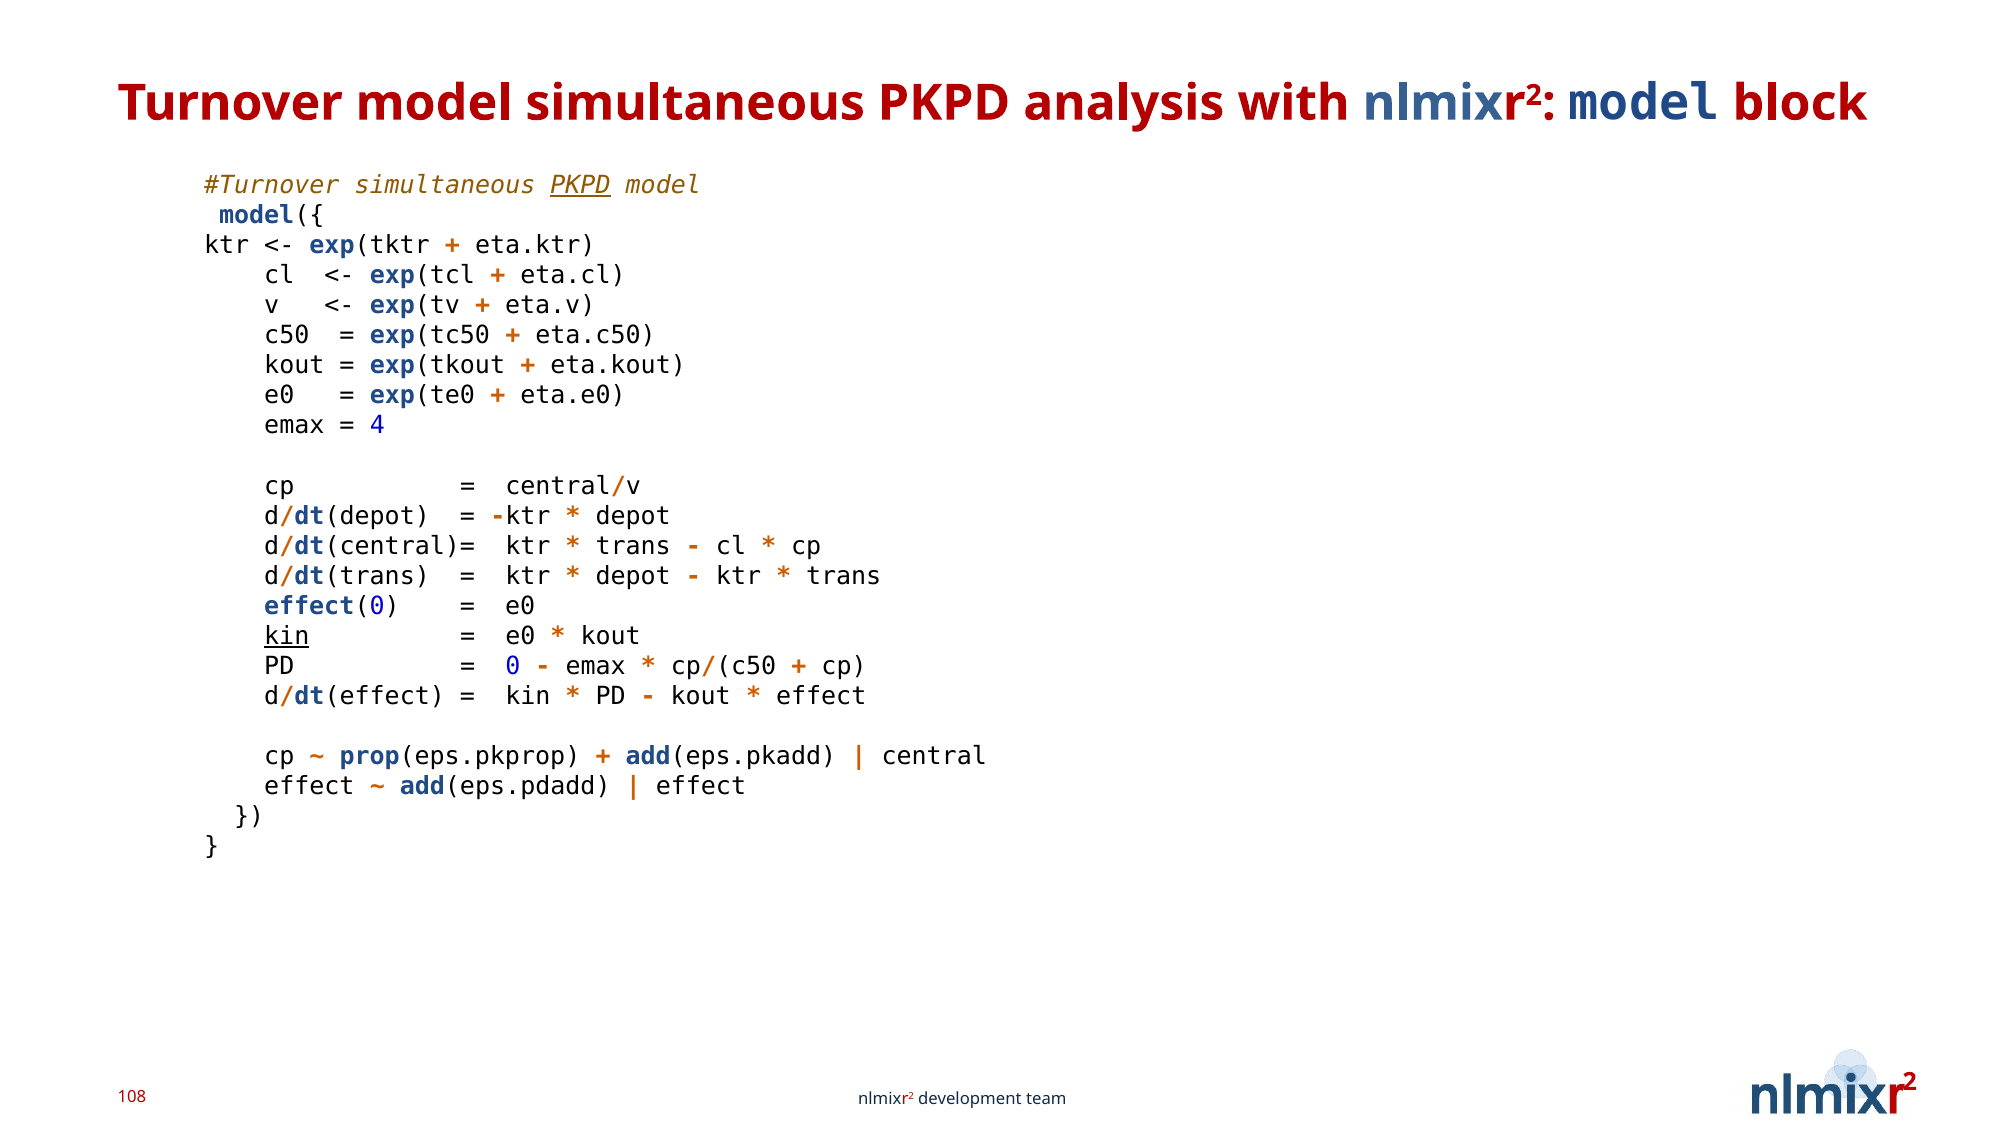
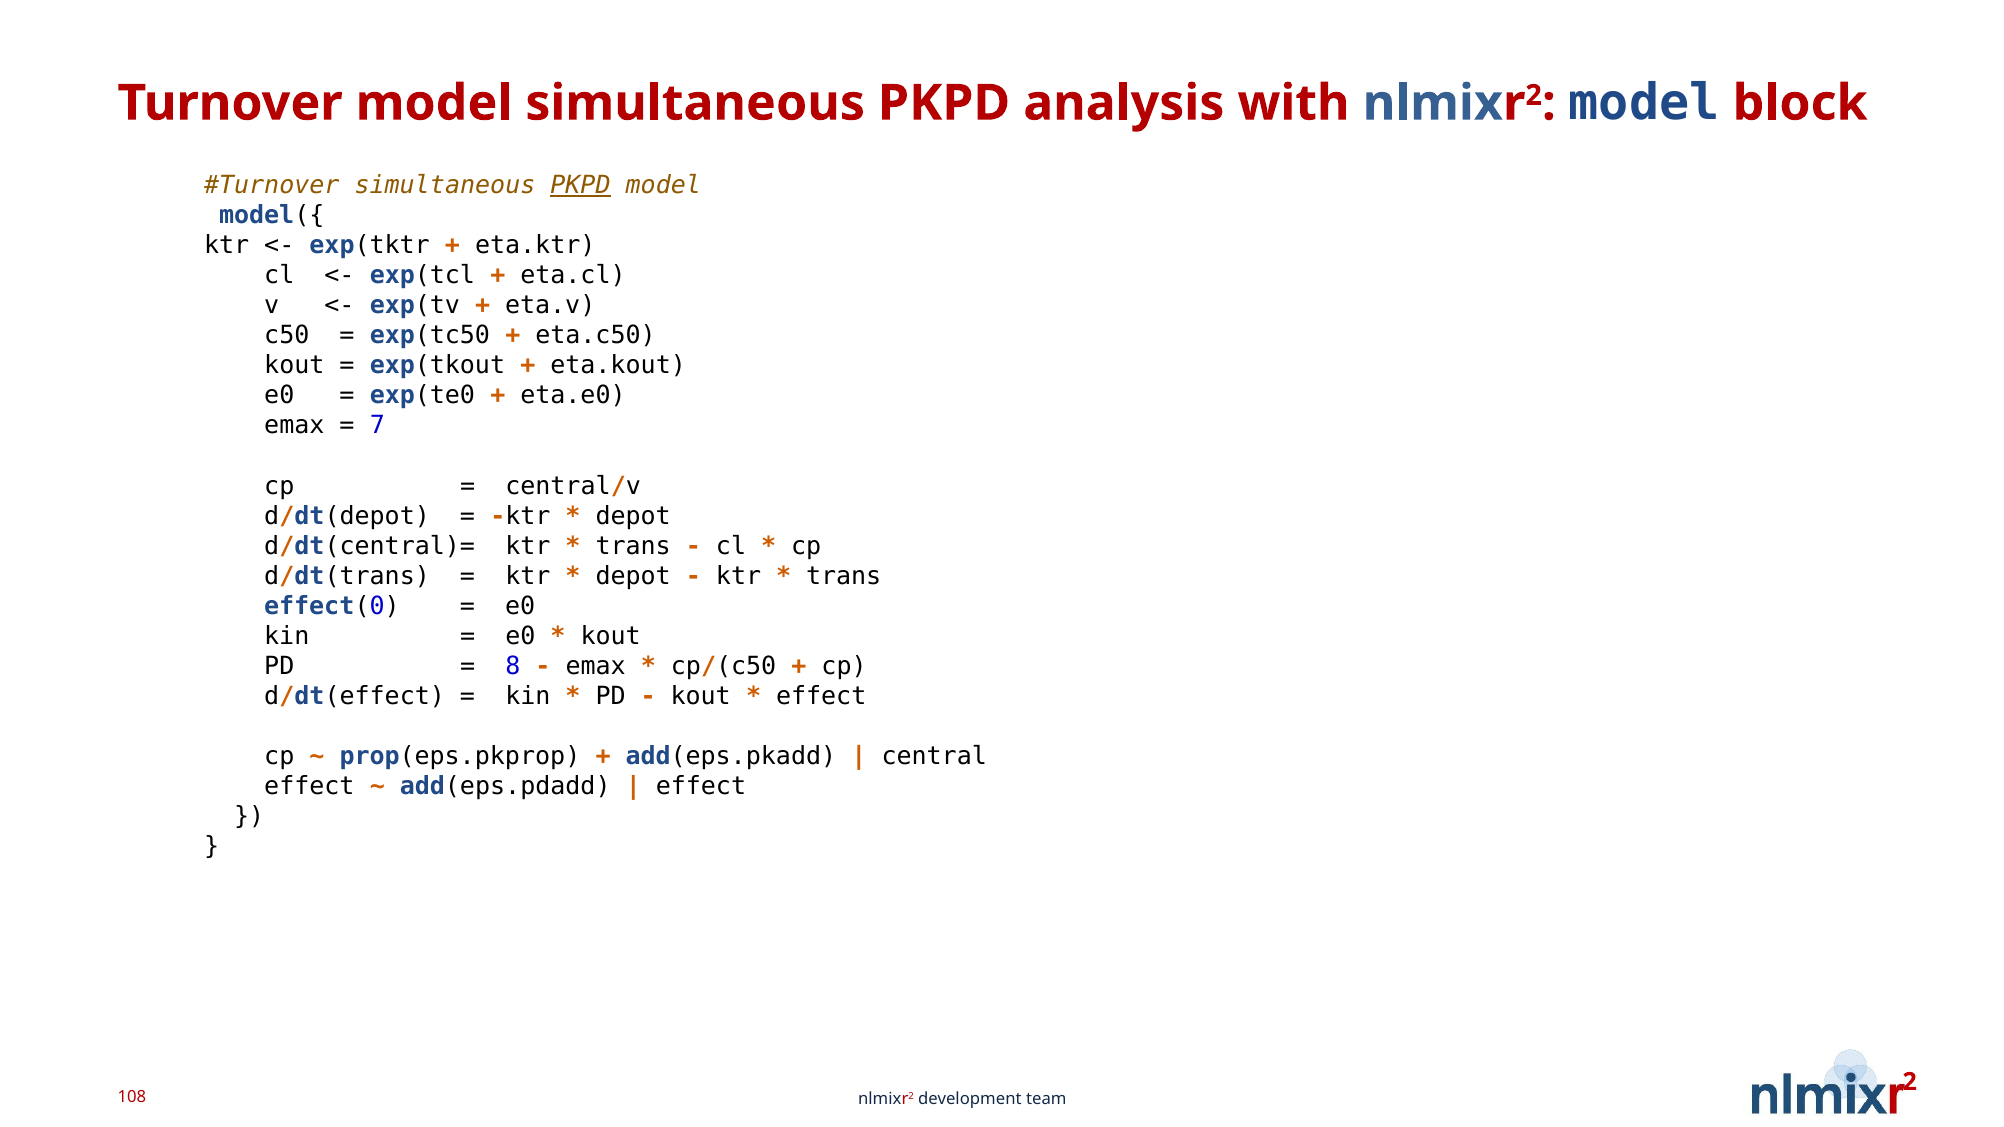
4: 4 -> 7 (377, 426)
kin underline: present -> none (287, 636)
0: 0 -> 8 (513, 666)
